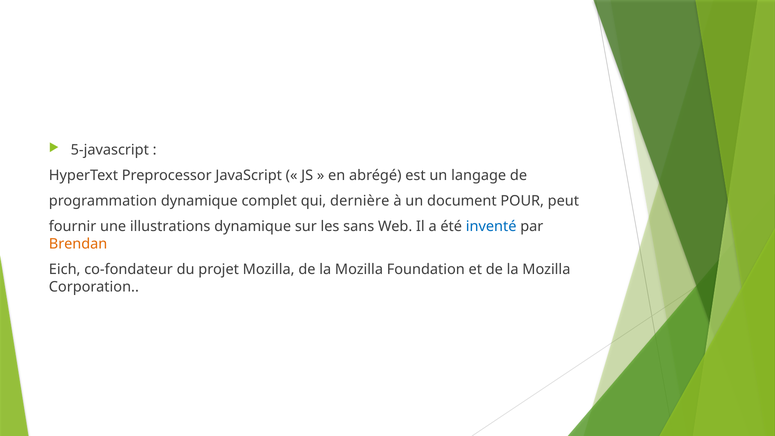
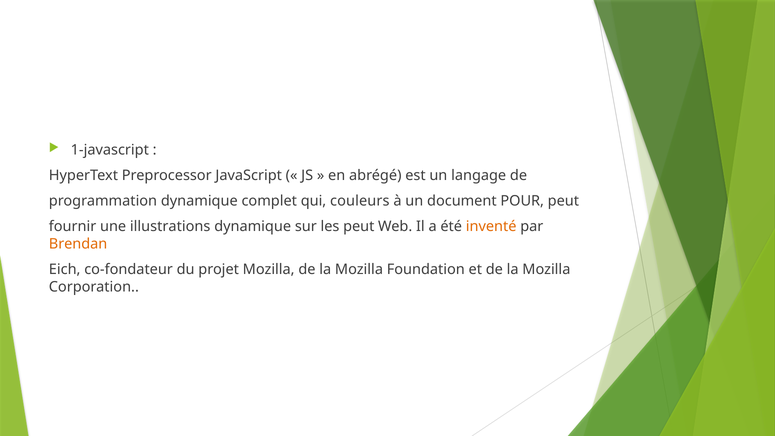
5-javascript: 5-javascript -> 1-javascript (110, 150)
dernière: dernière -> couleurs (360, 201)
les sans: sans -> peut (359, 227)
inventé colour: blue -> orange (491, 227)
